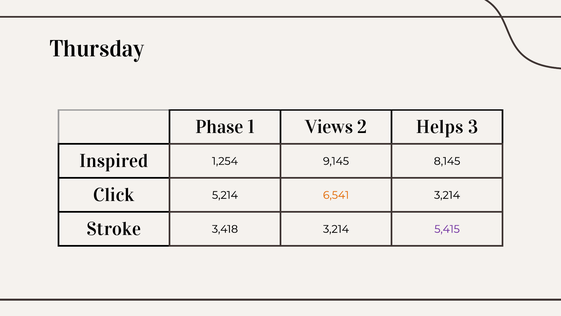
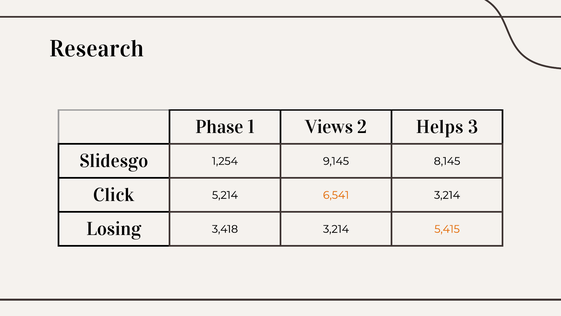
Thursday: Thursday -> Research (97, 49)
Inspired: Inspired -> Slidesgo (114, 161)
Stroke: Stroke -> Losing (114, 229)
5,415 colour: purple -> orange (447, 229)
